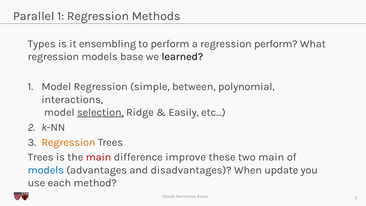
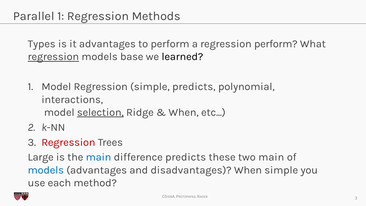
it ensembling: ensembling -> advantages (107, 44)
regression underline: none -> present (53, 57)
simple between: between -> predicts (194, 87)
Easily: Easily -> When (184, 112)
Regression colour: orange -> red (68, 142)
Trees: Trees -> Large (41, 157)
main colour: red -> blue (99, 157)
difference improve: improve -> predicts (186, 157)
When update: update -> simple (281, 170)
